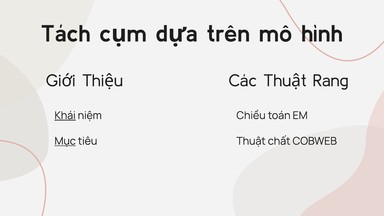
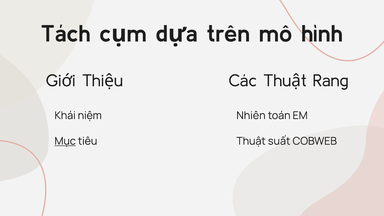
Khái underline: present -> none (65, 116)
Chiều: Chiều -> Nhiên (251, 116)
chất: chất -> suất (279, 141)
